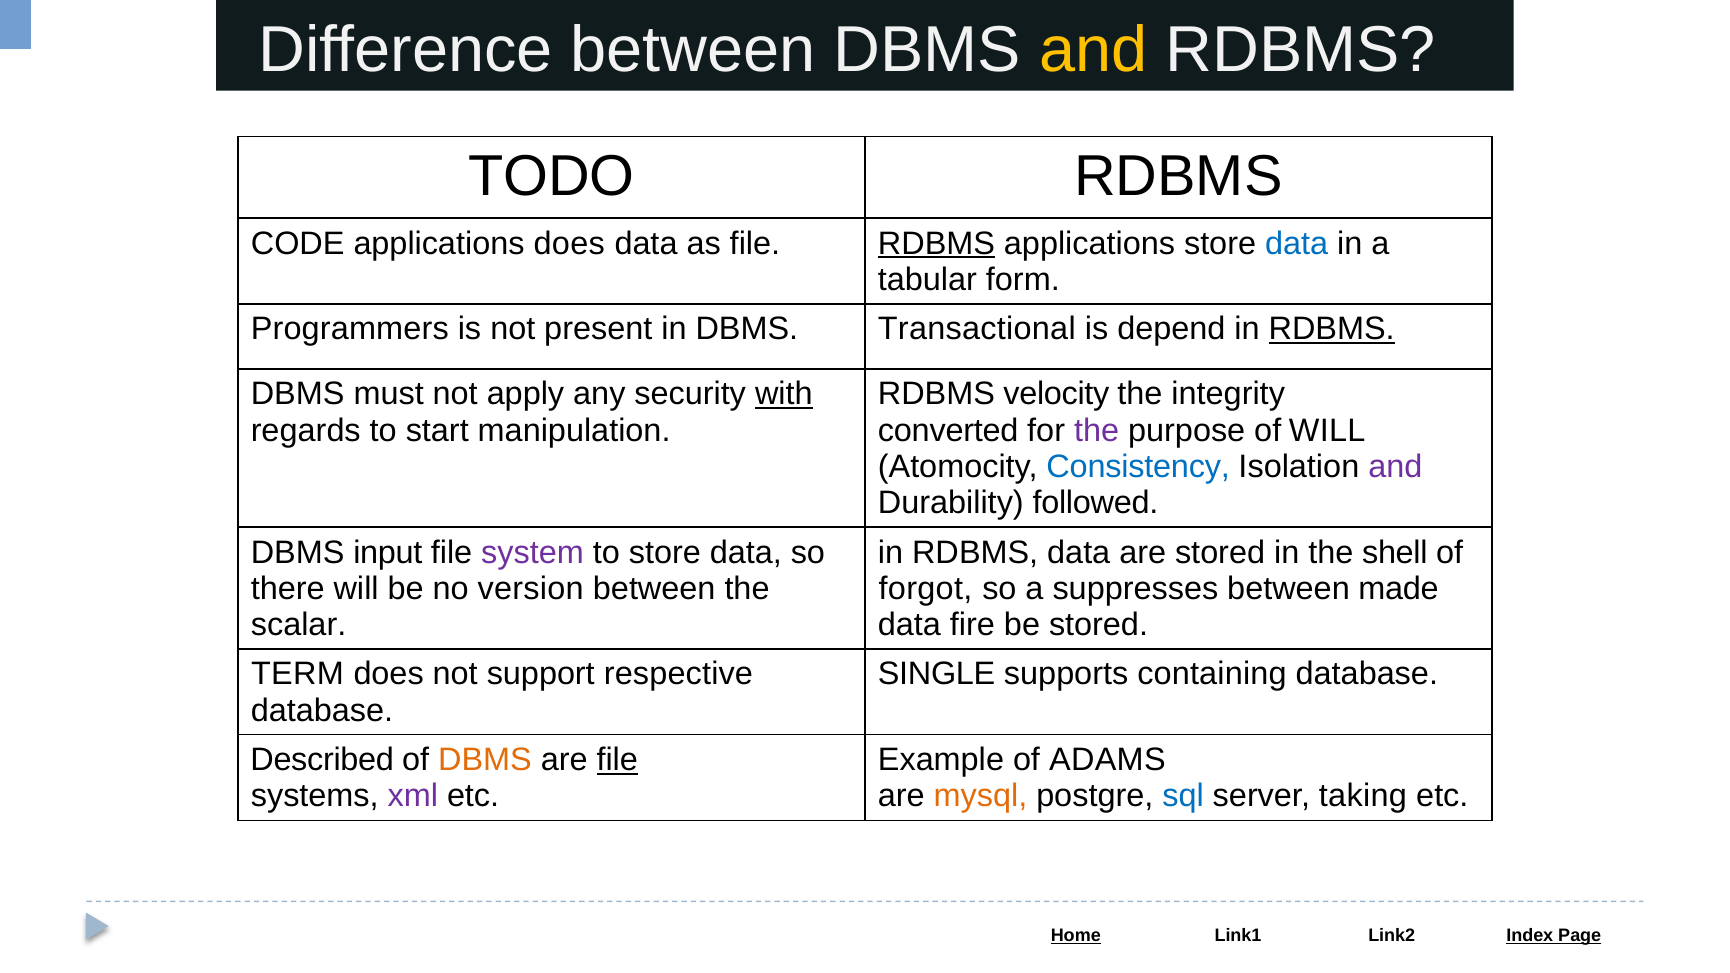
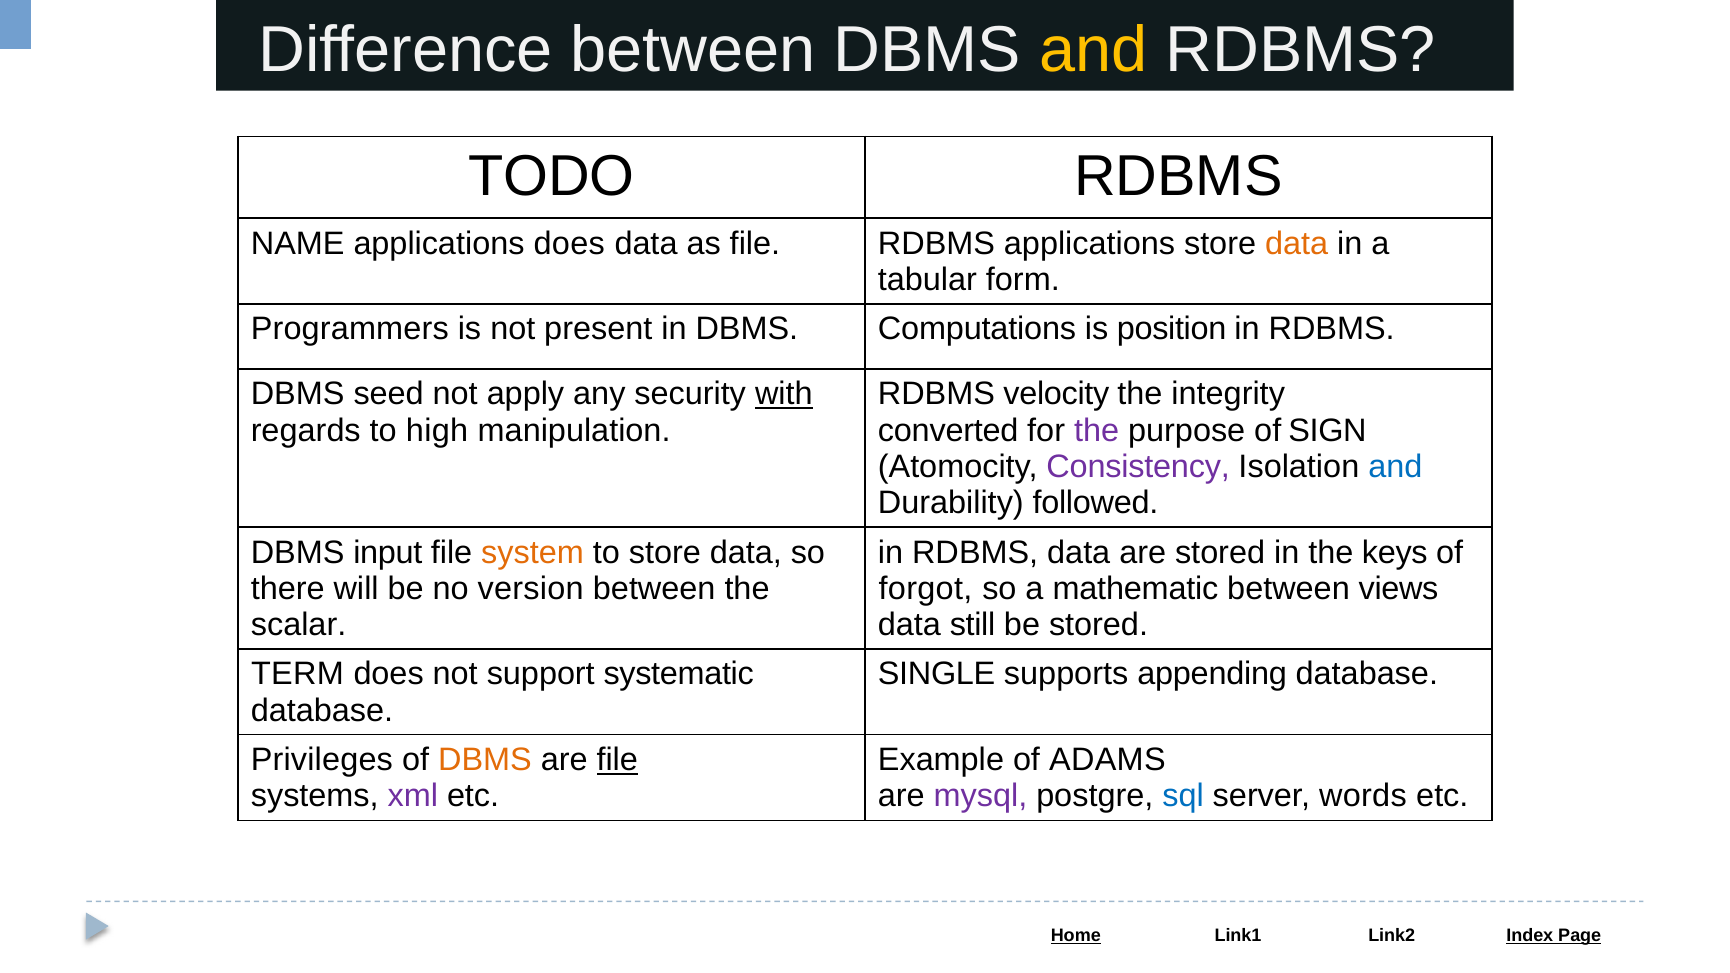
CODE: CODE -> NAME (298, 243)
RDBMS underline: present -> none (936, 243)
data colour: blue -> orange (1297, 243)
Transactional: Transactional -> Computations (977, 329)
depend: depend -> position (1172, 329)
RDBMS underline: present -> none (1332, 329)
must: must -> seed (389, 394)
start: start -> high (437, 430)
of WILL: WILL -> SIGN (1327, 430)
Consistency colour: blue -> purple (1138, 467)
and colour: purple -> blue (1395, 467)
system colour: purple -> orange (533, 552)
shell: shell -> keys (1395, 552)
suppresses: suppresses -> mathematic (1135, 589)
made: made -> views (1399, 589)
fire: fire -> still (973, 625)
respective: respective -> systematic (679, 674)
containing: containing -> appending (1212, 674)
Described: Described -> Privileges (322, 760)
mysql colour: orange -> purple (981, 796)
taking: taking -> words (1363, 796)
